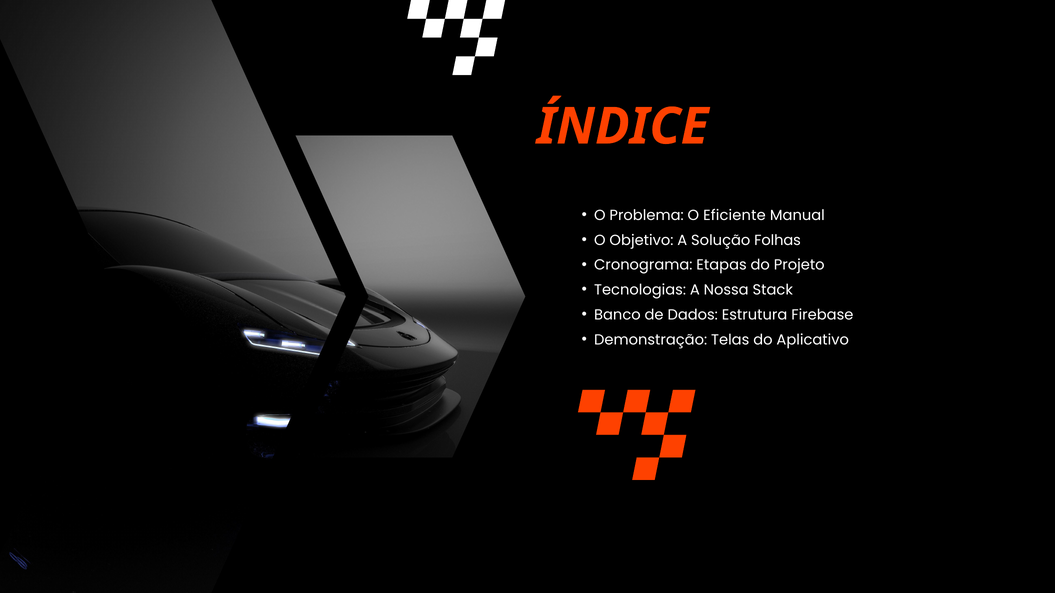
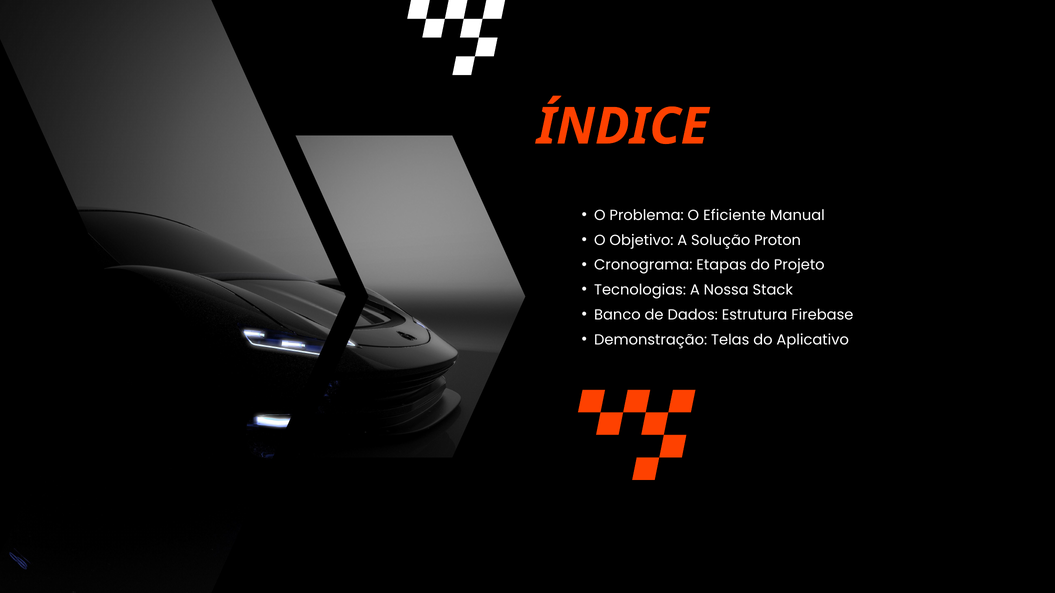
Folhas: Folhas -> Proton (778, 240)
